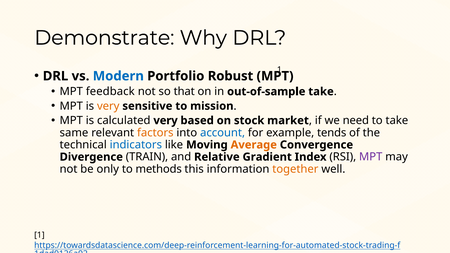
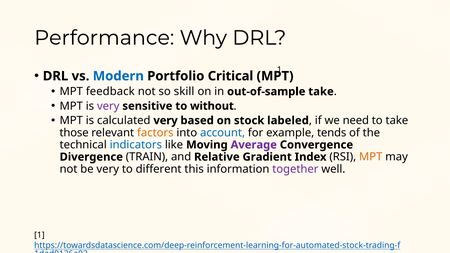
Demonstrate: Demonstrate -> Performance (104, 38)
Robust: Robust -> Critical (231, 76)
that: that -> skill (184, 92)
very colour: orange -> purple (108, 106)
mission: mission -> without (212, 106)
market: market -> labeled (288, 121)
same: same -> those (74, 133)
Average colour: orange -> purple (254, 145)
MPT colour: purple -> orange (371, 157)
be only: only -> very (108, 169)
methods: methods -> different (159, 169)
together colour: orange -> purple (295, 169)
